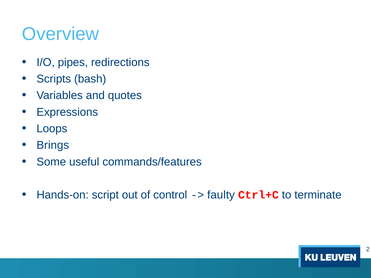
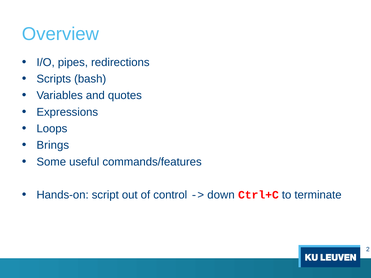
faulty: faulty -> down (221, 195)
